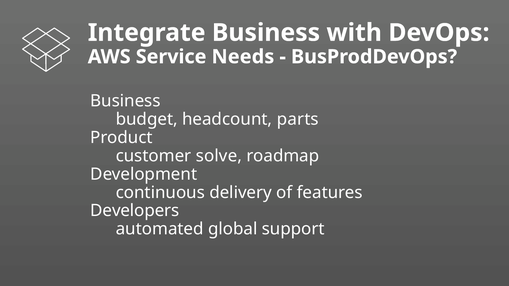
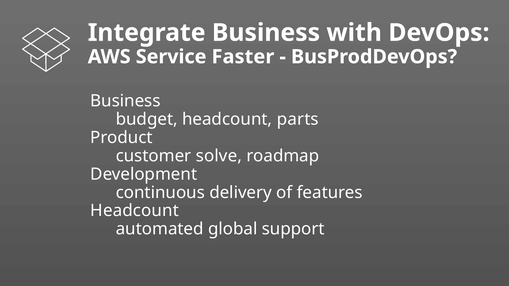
Needs: Needs -> Faster (243, 57)
Developers: Developers -> Headcount (135, 211)
